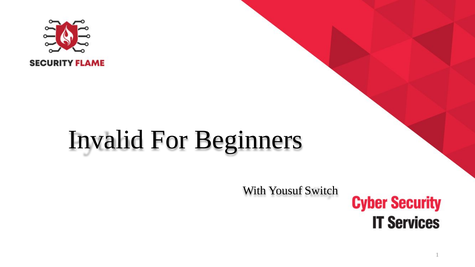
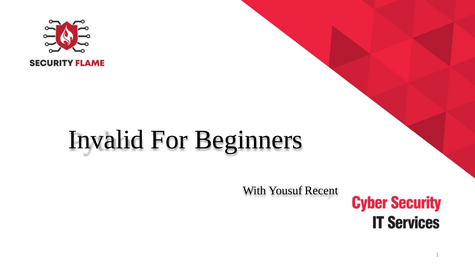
Switch: Switch -> Recent (321, 191)
